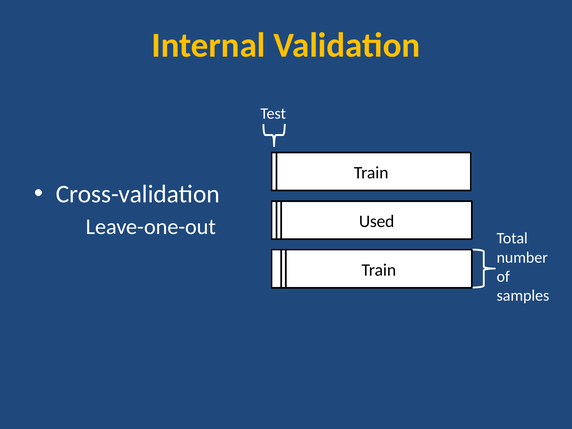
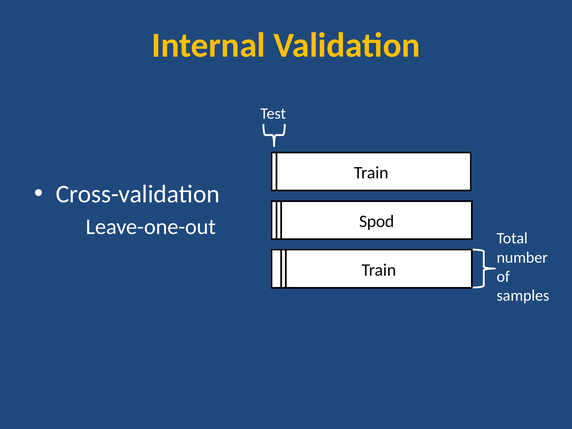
Used: Used -> Spod (377, 221)
